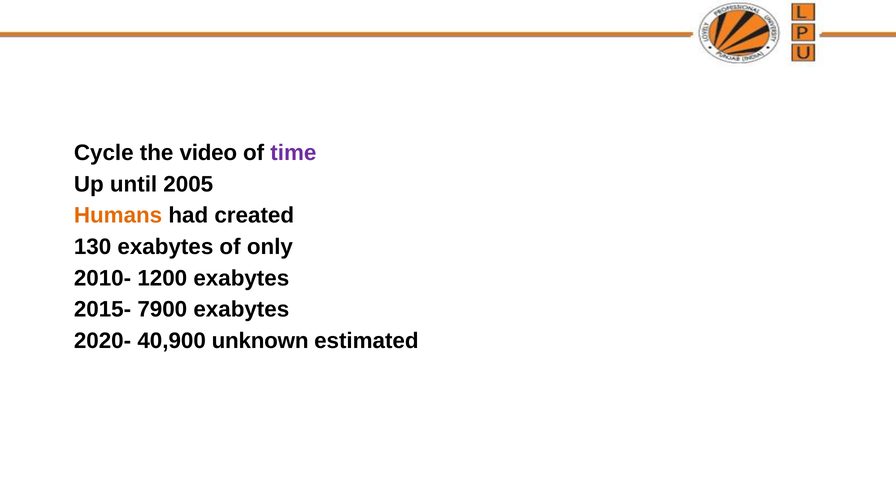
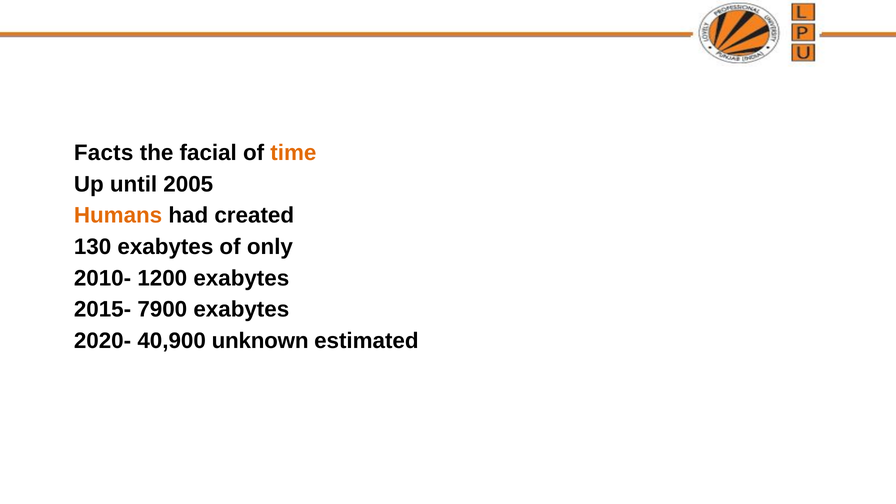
Cycle: Cycle -> Facts (104, 153)
video: video -> facial (208, 153)
time colour: purple -> orange (293, 153)
